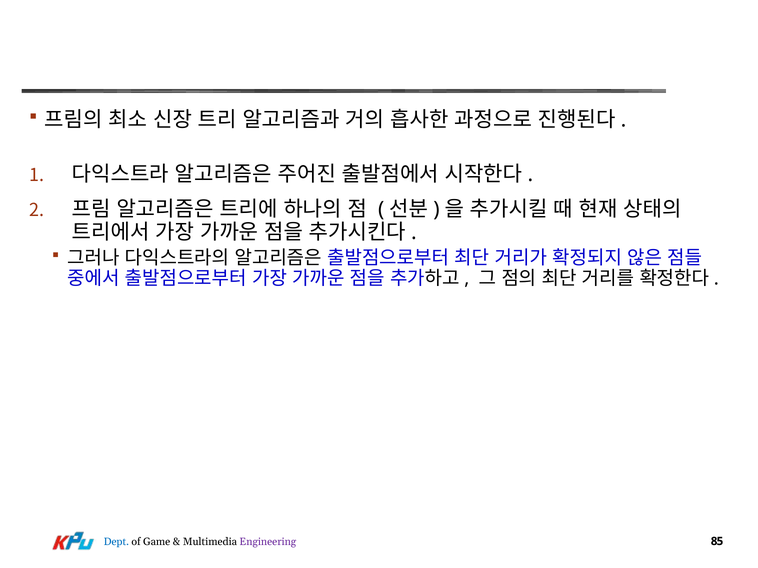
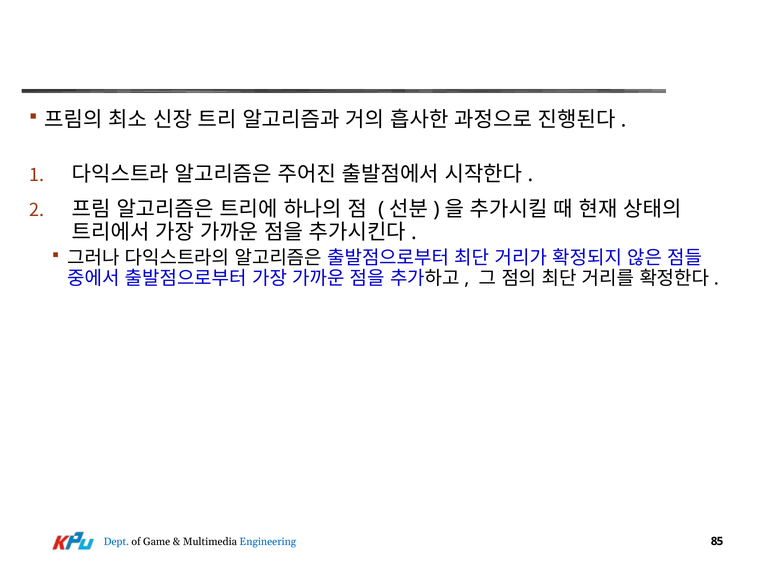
Engineering colour: purple -> blue (268, 542)
